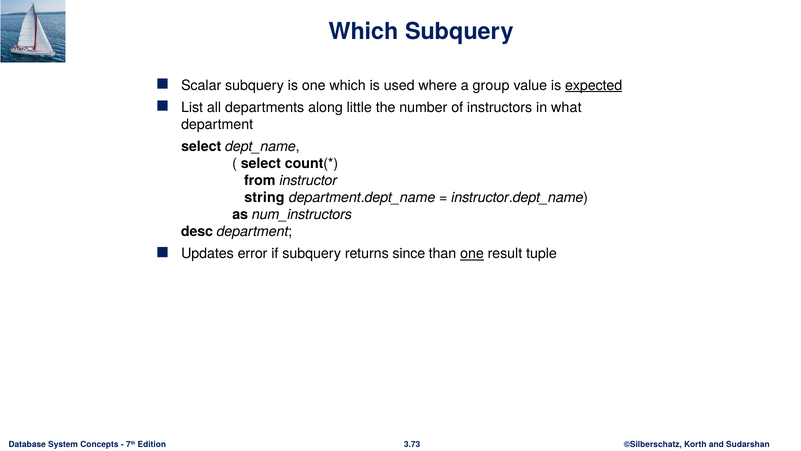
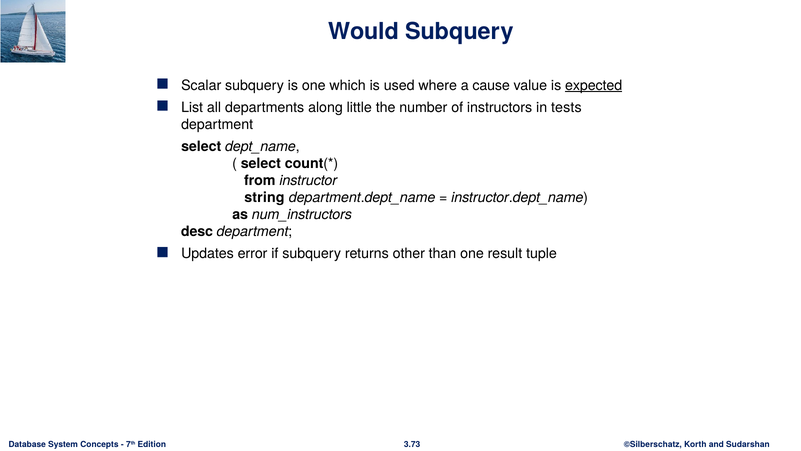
Which: Which -> Would (364, 31)
group: group -> cause (491, 85)
what: what -> tests (566, 107)
since: since -> other (409, 253)
one underline: present -> none (472, 253)
